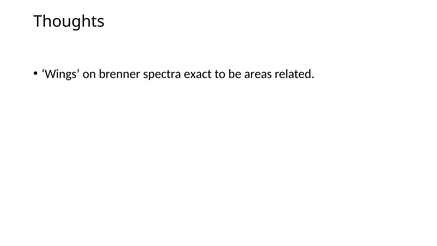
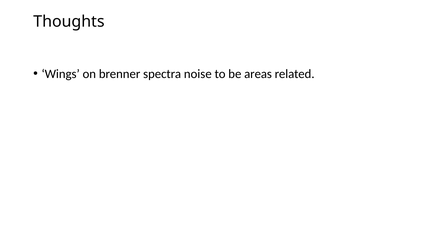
exact: exact -> noise (198, 74)
